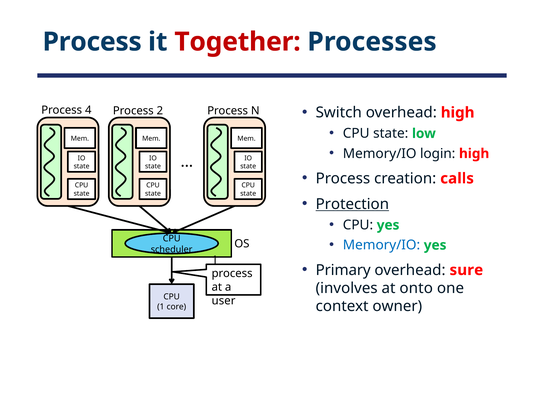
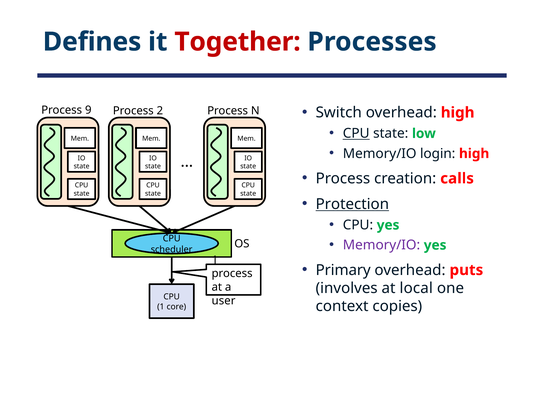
Process: Process -> Defines (92, 42)
4: 4 -> 9 (88, 110)
CPU underline: none -> present (356, 133)
Memory/IO colour: blue -> purple (381, 245)
sure: sure -> puts (466, 270)
onto: onto -> local (416, 288)
owner: owner -> copies (397, 306)
